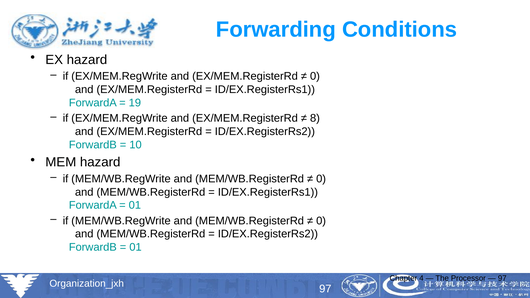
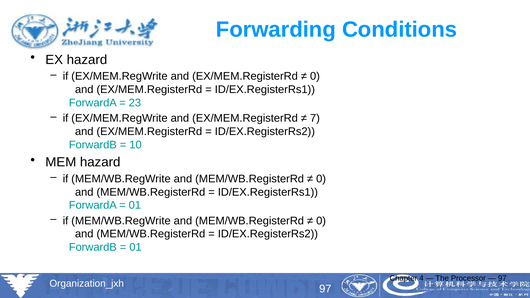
19: 19 -> 23 (135, 103)
8: 8 -> 7 (315, 118)
